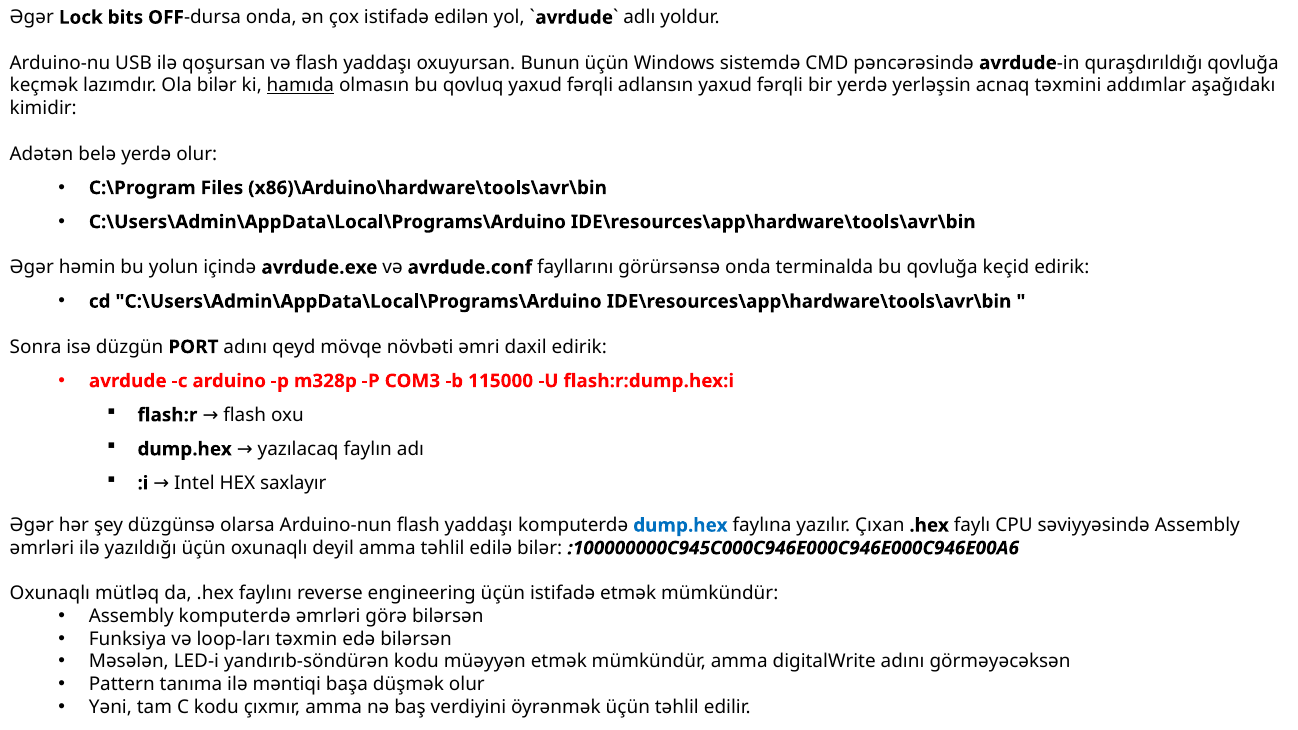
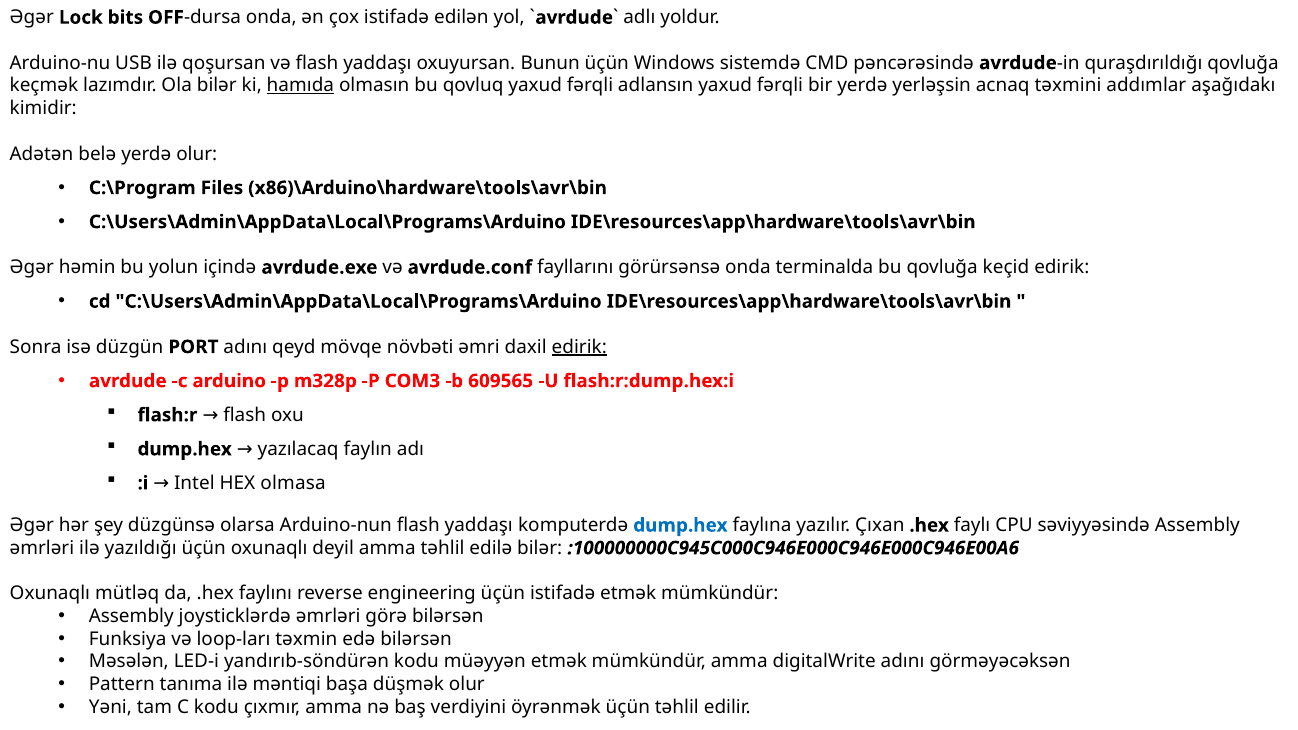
edirik underline: none -> present (579, 347)
115000: 115000 -> 609565 (501, 381)
saxlayır: saxlayır -> olmasa (293, 483)
Assembly komputerdə: komputerdə -> joysticklərdə (235, 616)
